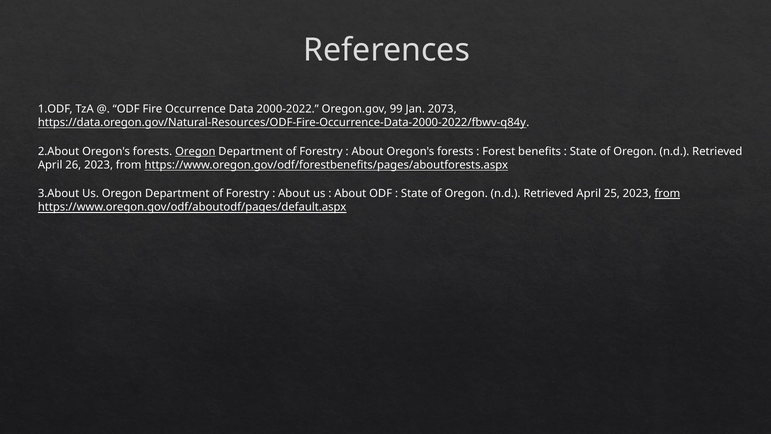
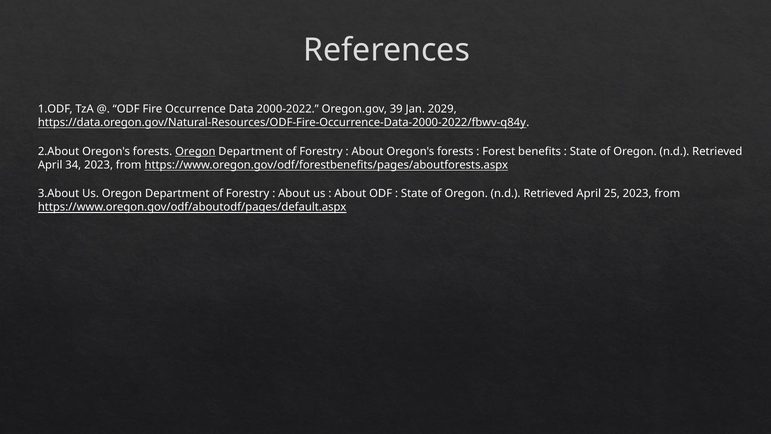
99: 99 -> 39 (396, 109)
2073: 2073 -> 2029 (442, 109)
26: 26 -> 34 (73, 165)
from underline: present -> none (667, 194)
